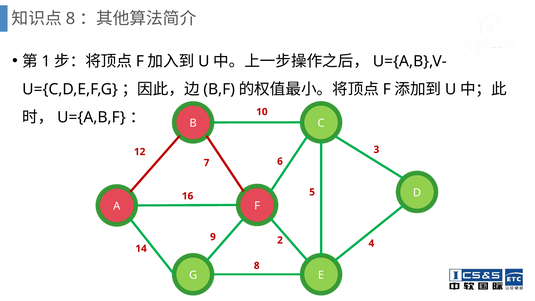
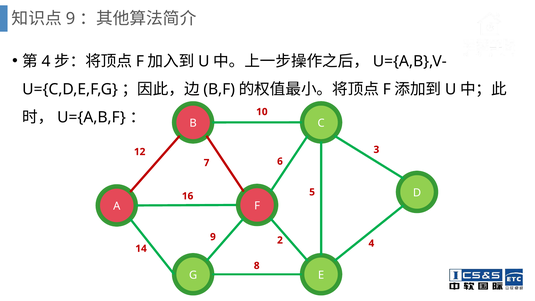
8: 8 -> 9 (71, 19)
1: 1 -> 4 (46, 61)
